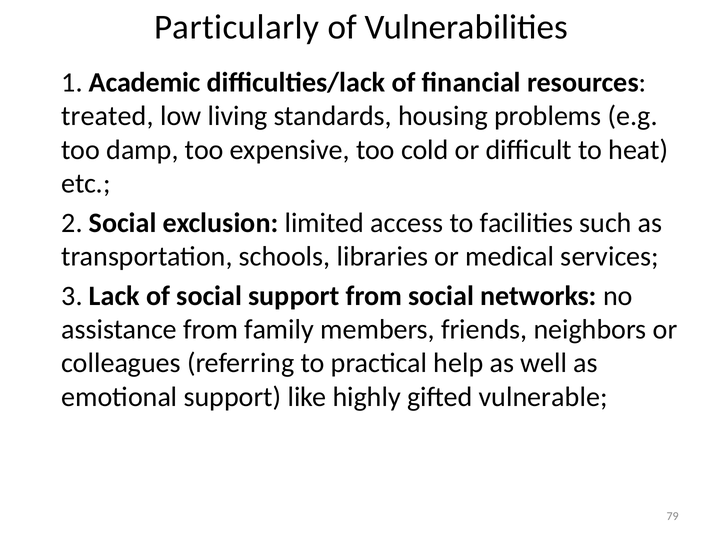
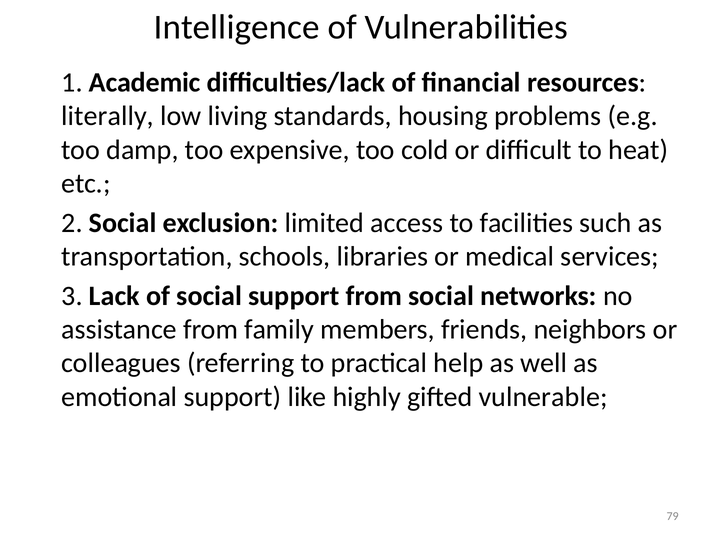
Particularly: Particularly -> Intelligence (237, 27)
treated: treated -> literally (108, 116)
